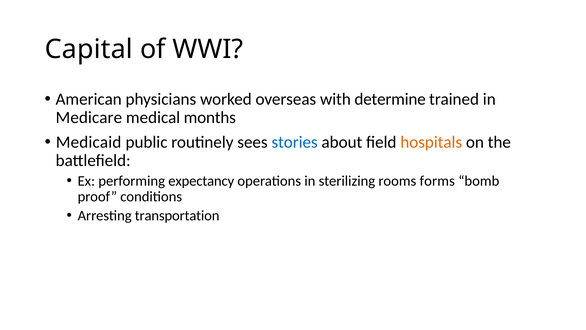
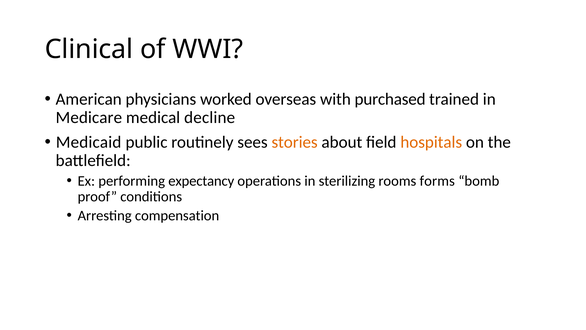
Capital: Capital -> Clinical (89, 49)
determine: determine -> purchased (390, 99)
months: months -> decline (210, 117)
stories colour: blue -> orange (295, 142)
transportation: transportation -> compensation (177, 215)
